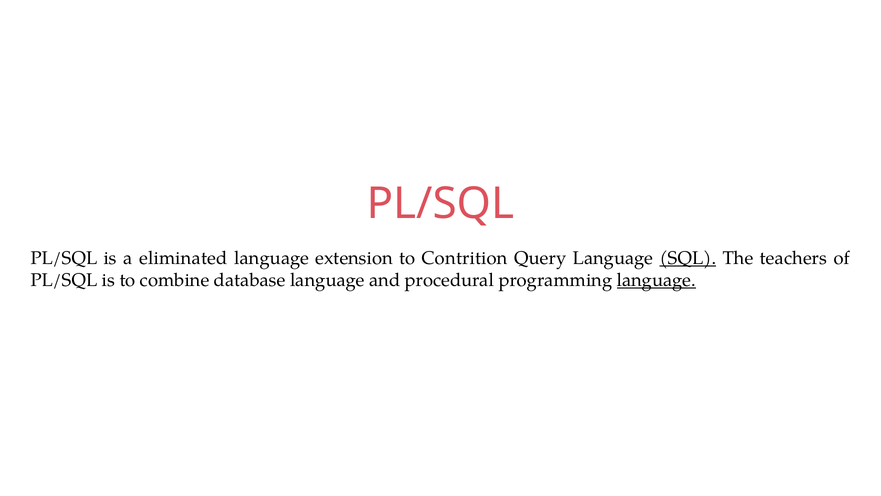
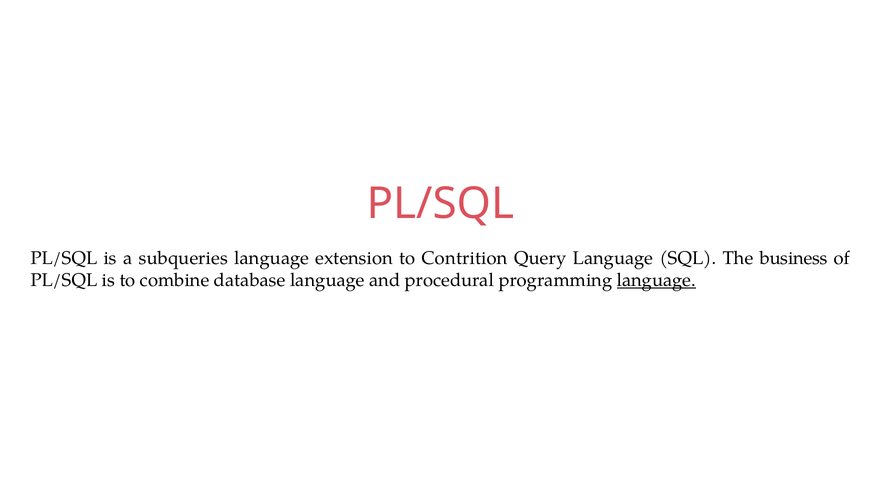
eliminated: eliminated -> subqueries (183, 258)
SQL underline: present -> none (688, 258)
teachers: teachers -> business (794, 258)
